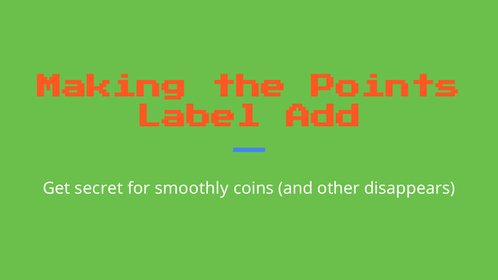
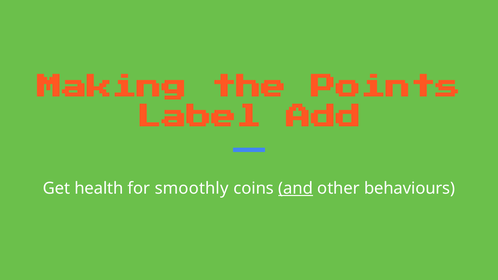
secret: secret -> health (99, 189)
and underline: none -> present (296, 189)
disappears: disappears -> behaviours (410, 189)
